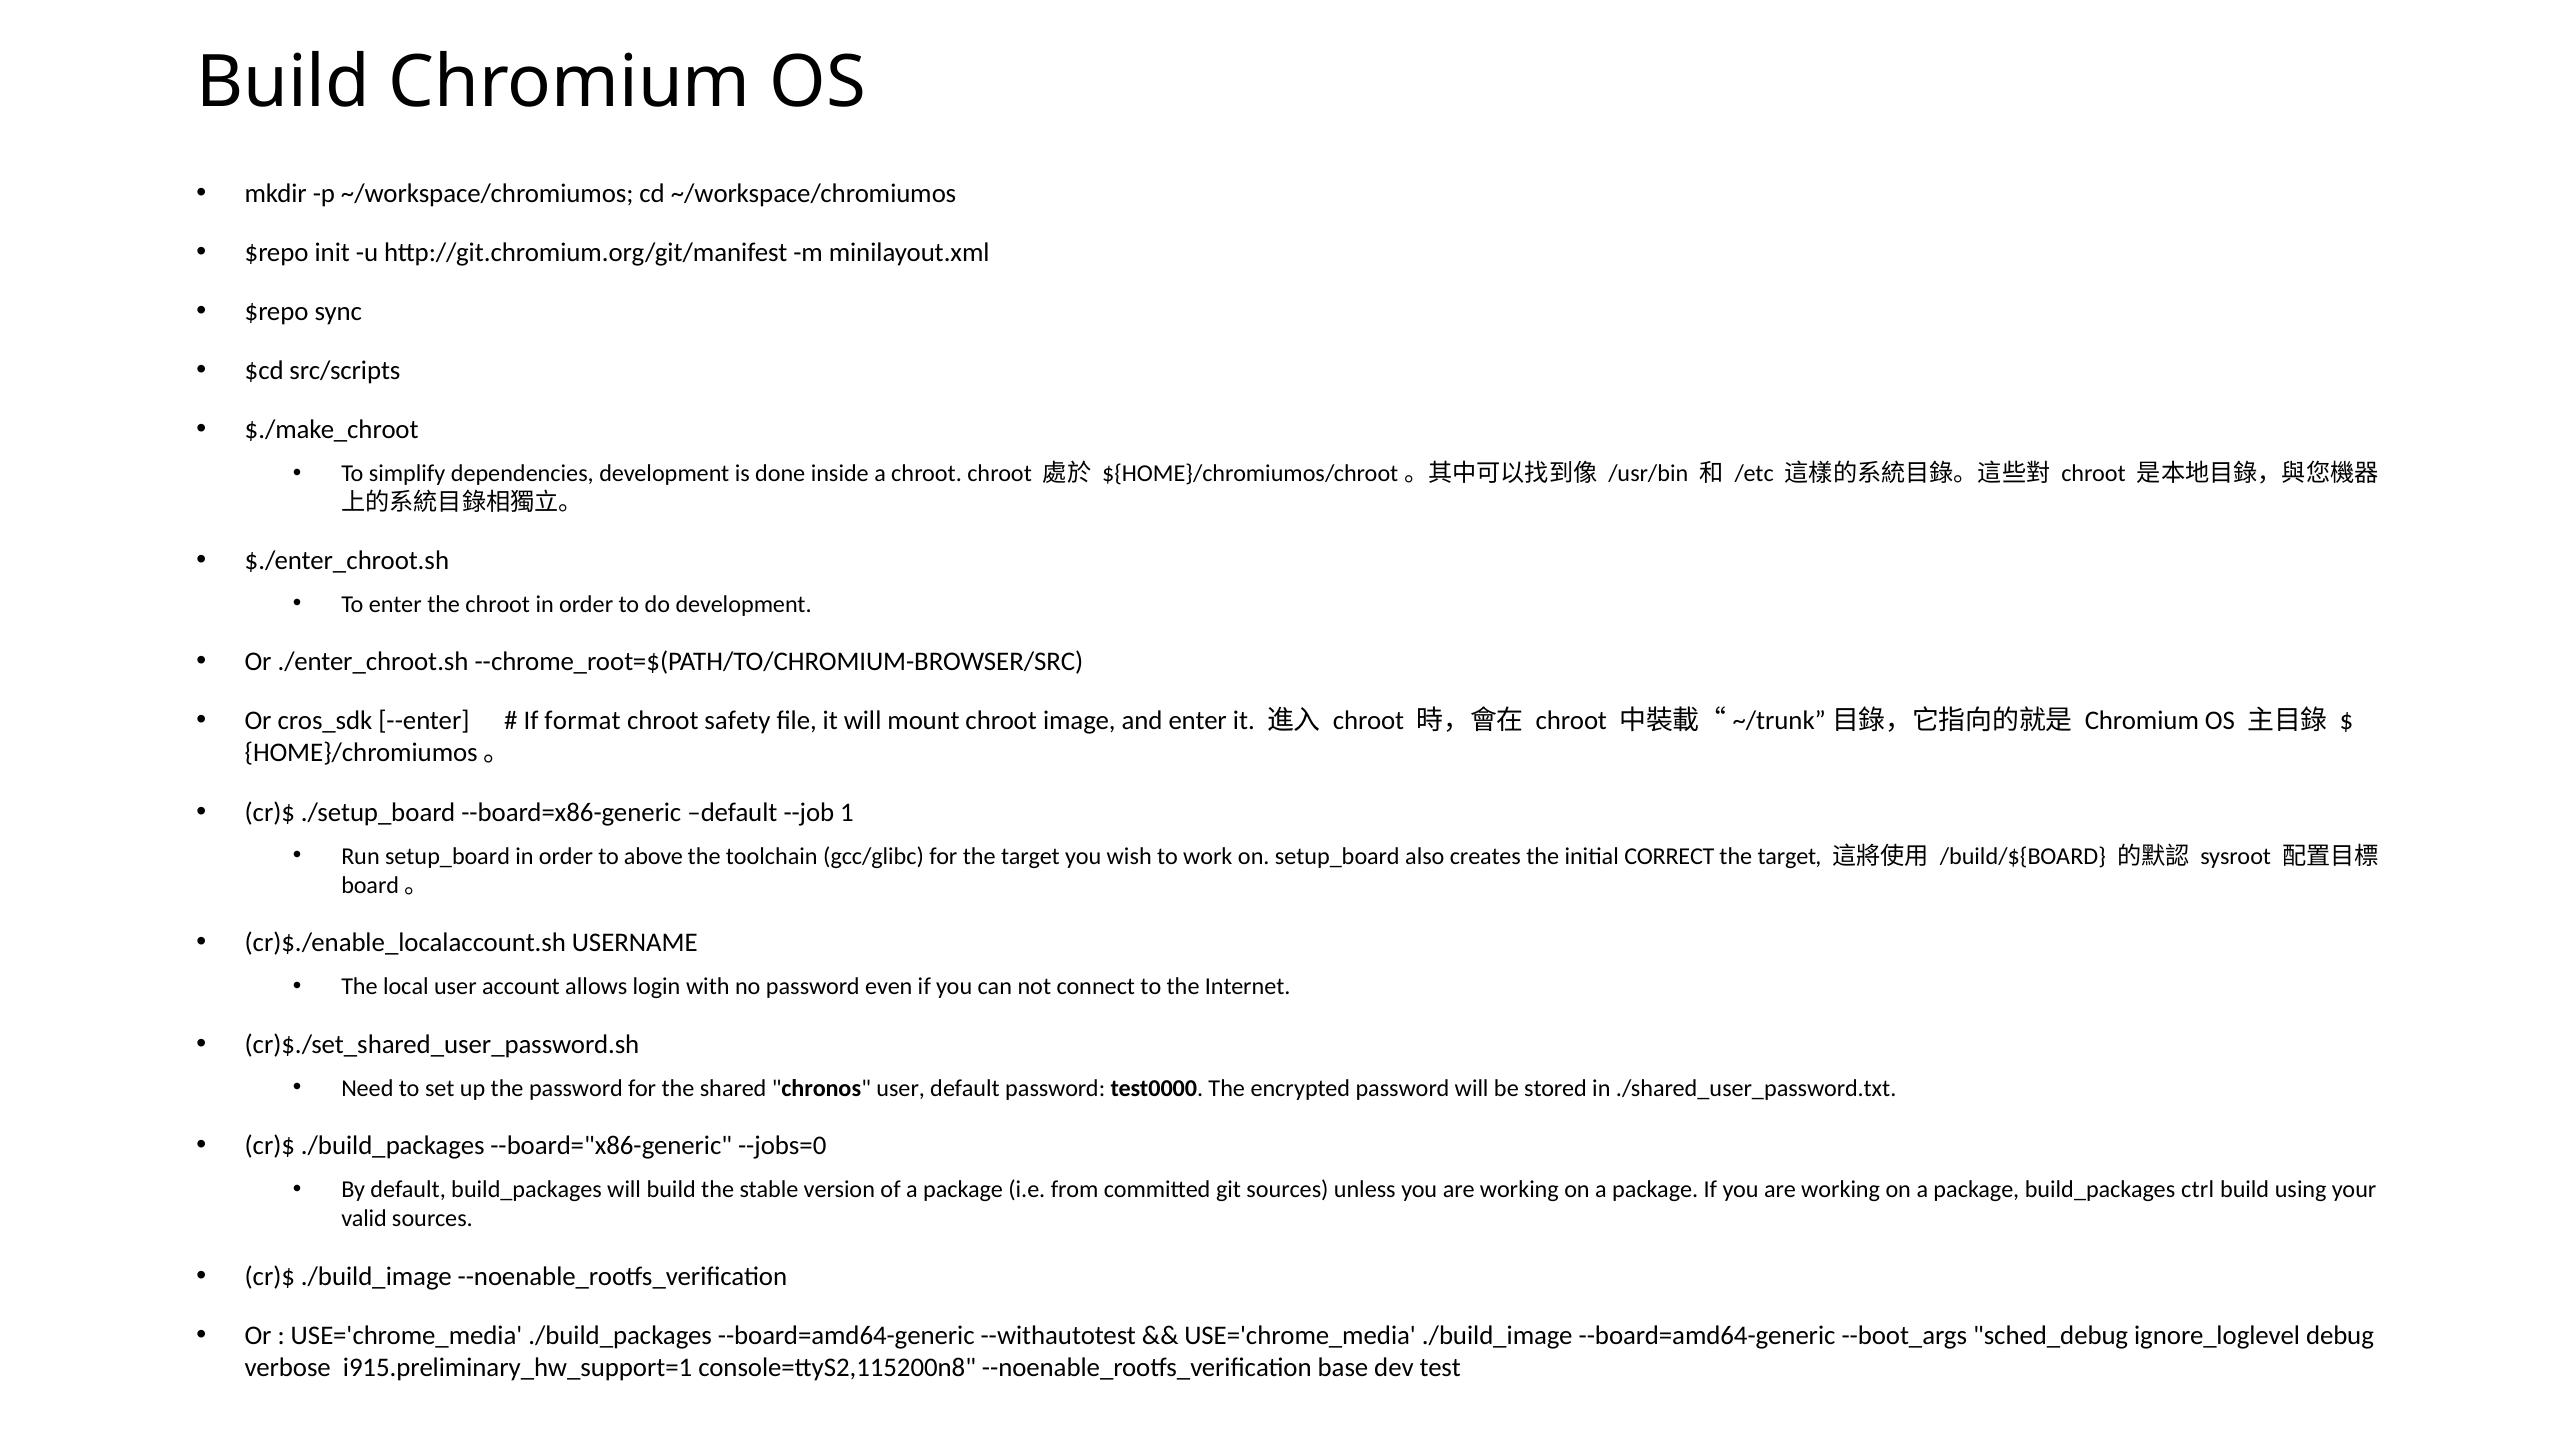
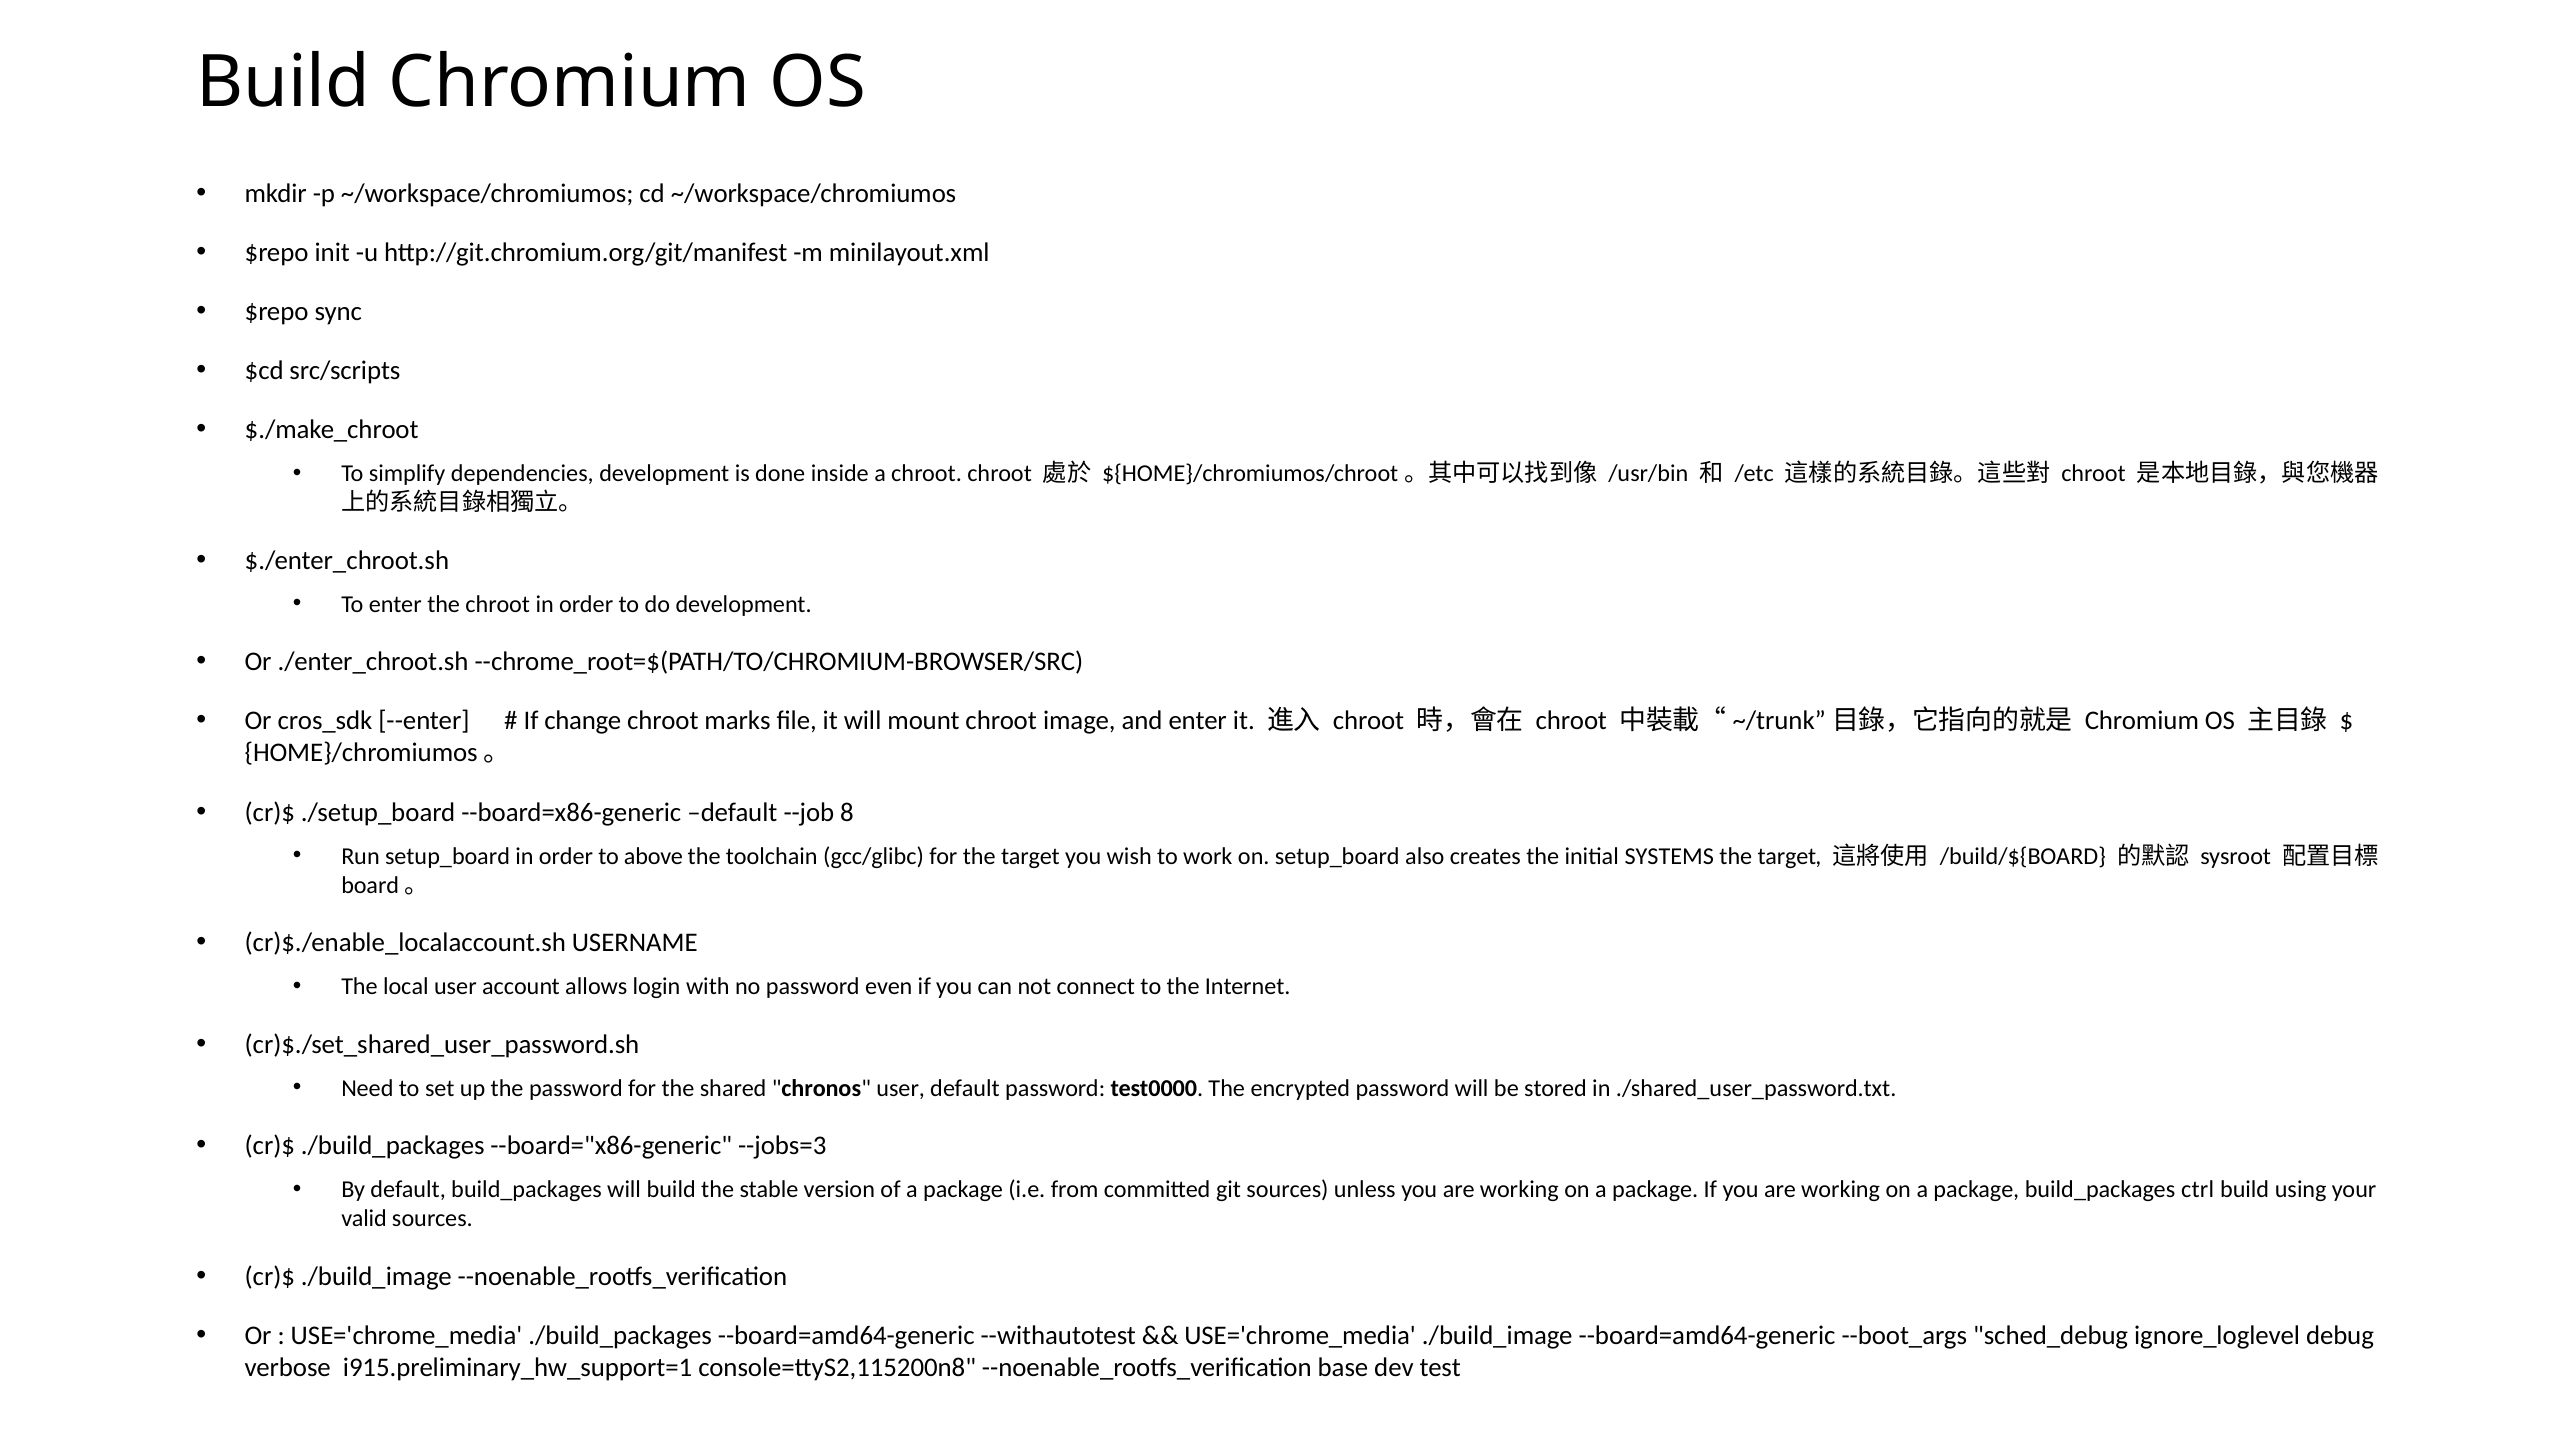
format: format -> change (583, 721)
safety: safety -> marks (738, 721)
1: 1 -> 8 (847, 812)
CORRECT: CORRECT -> SYSTEMS (1669, 856)
--jobs=0: --jobs=0 -> --jobs=3 (782, 1146)
